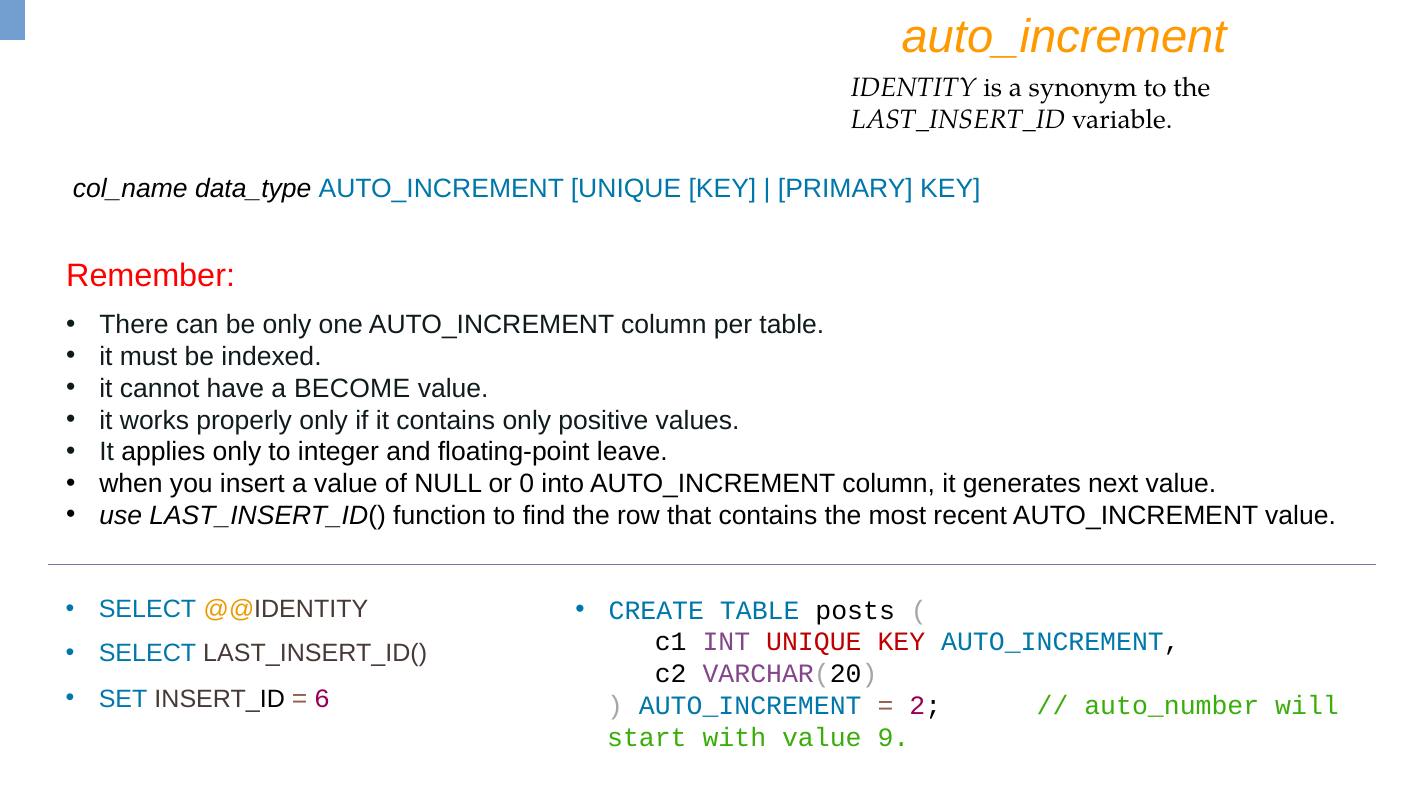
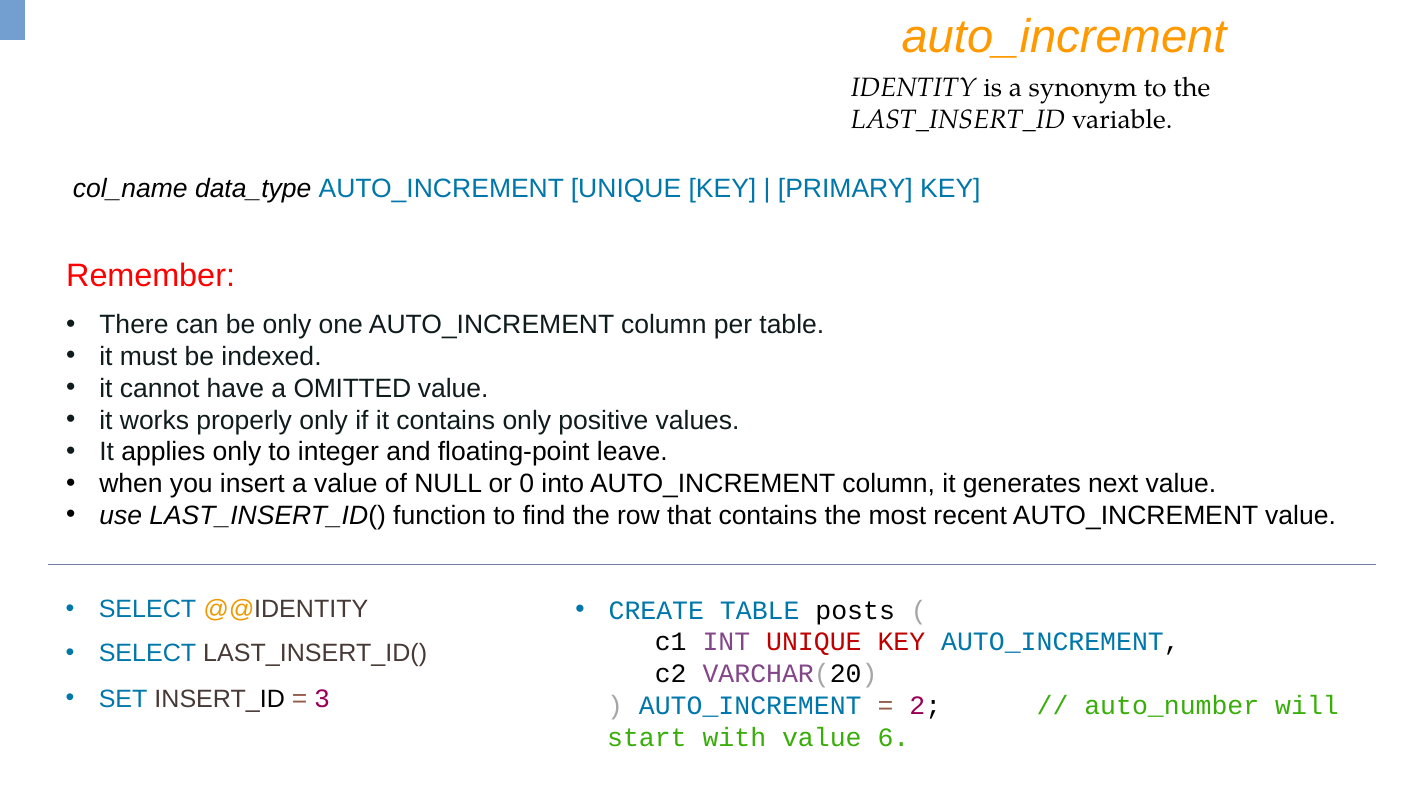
BECOME: BECOME -> OMITTED (352, 389)
6: 6 -> 3 (322, 699)
9: 9 -> 6 (893, 738)
